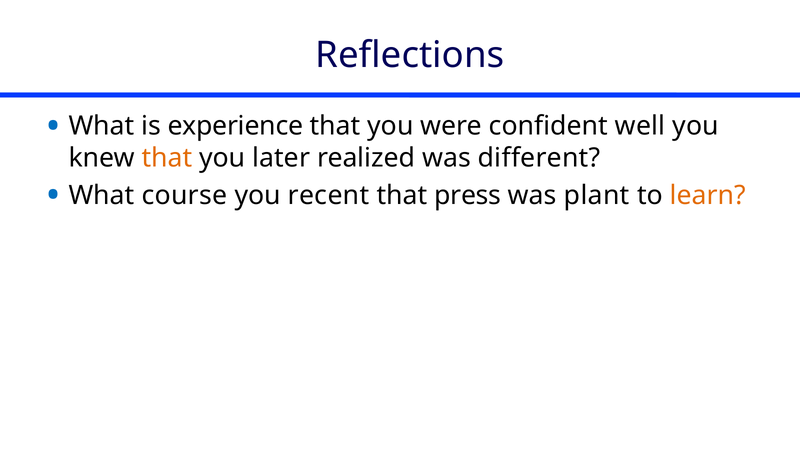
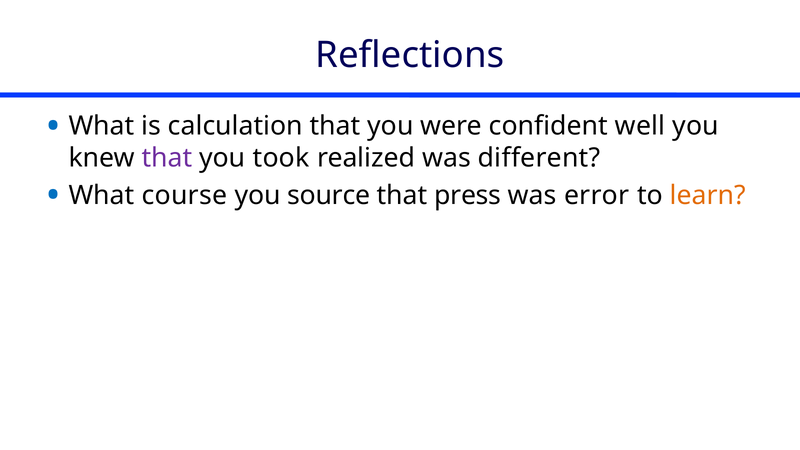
experience: experience -> calculation (235, 126)
that colour: orange -> purple (167, 158)
later: later -> took (281, 158)
recent: recent -> source (329, 195)
plant: plant -> error (597, 195)
